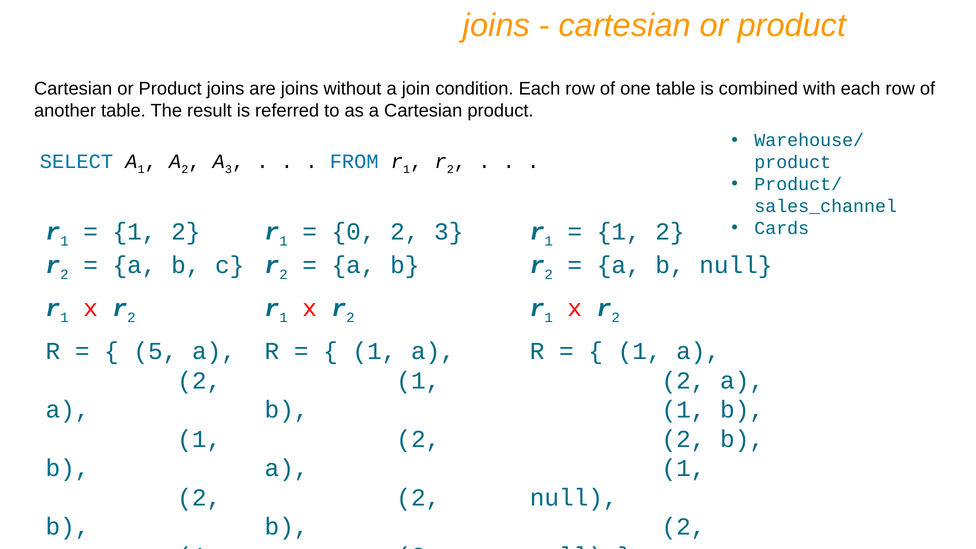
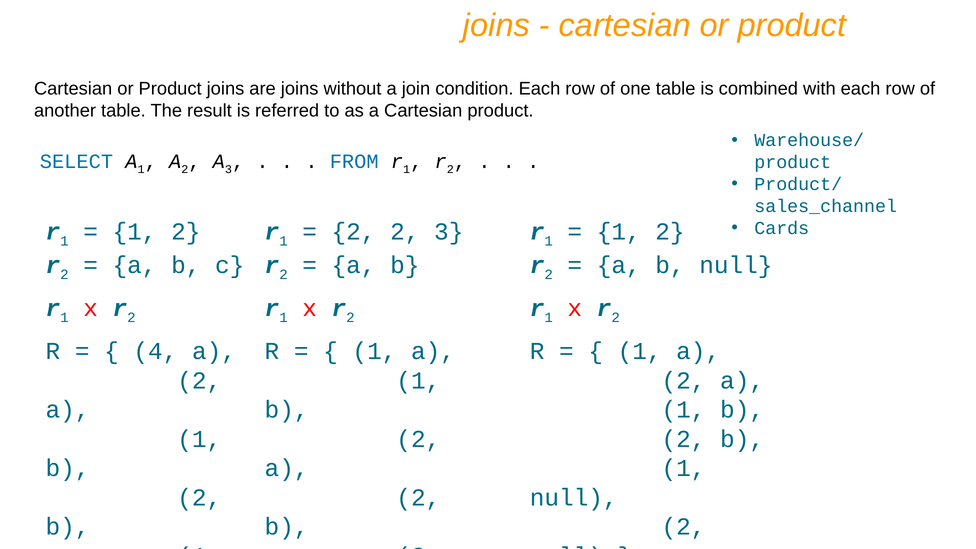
0: 0 -> 2 (354, 232)
5: 5 -> 4 (155, 351)
